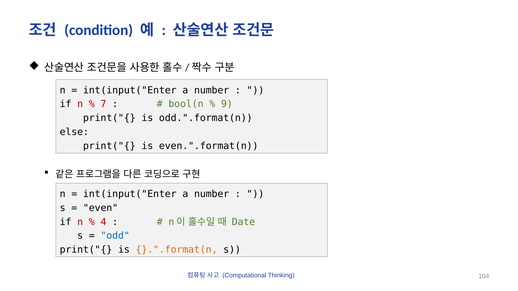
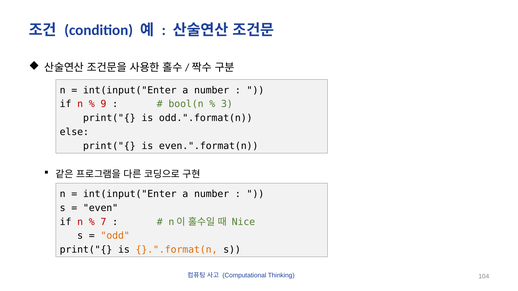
7: 7 -> 9 (103, 104)
9: 9 -> 3 (227, 104)
4: 4 -> 7 (103, 222)
Date: Date -> Nice (243, 222)
odd colour: blue -> orange (115, 236)
